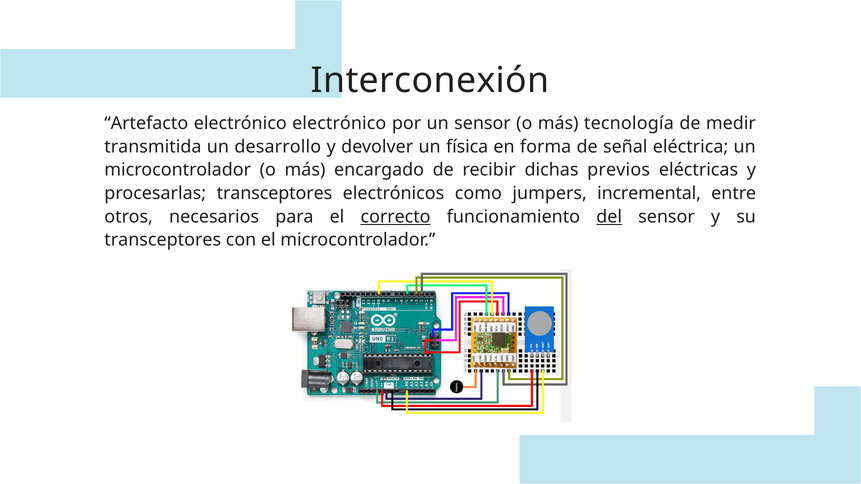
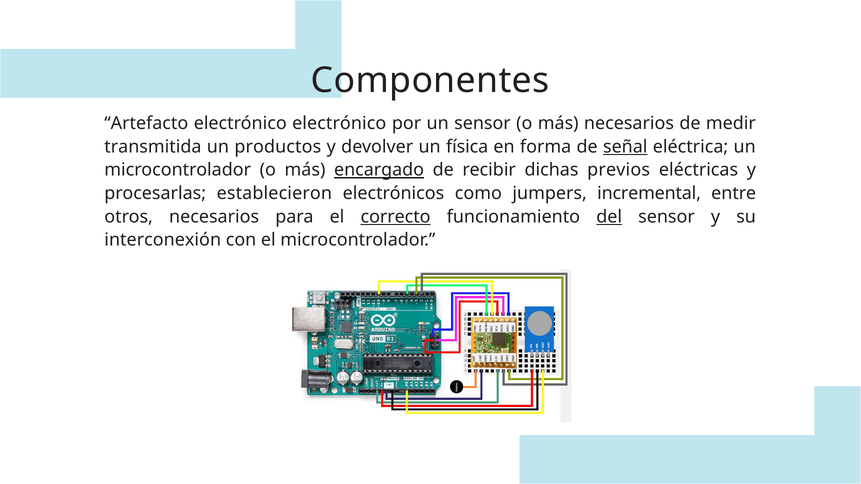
Interconexión: Interconexión -> Componentes (430, 81)
más tecnología: tecnología -> necesarios (629, 124)
desarrollo: desarrollo -> productos (278, 147)
señal underline: none -> present (625, 147)
encargado underline: none -> present (379, 170)
procesarlas transceptores: transceptores -> establecieron (274, 193)
transceptores: transceptores -> interconexión (163, 240)
